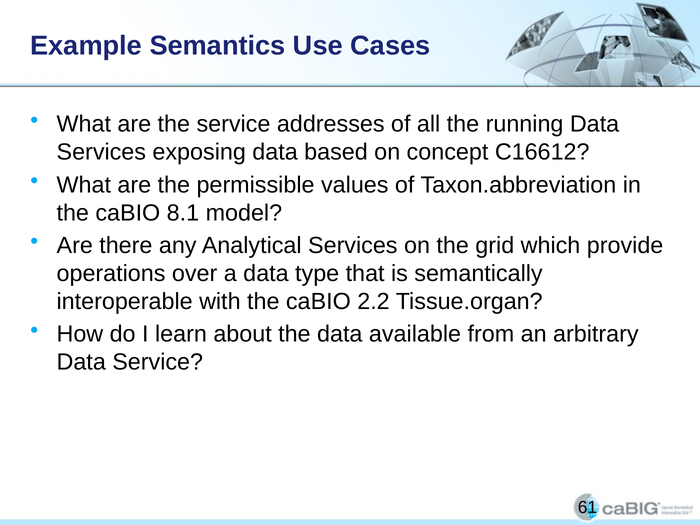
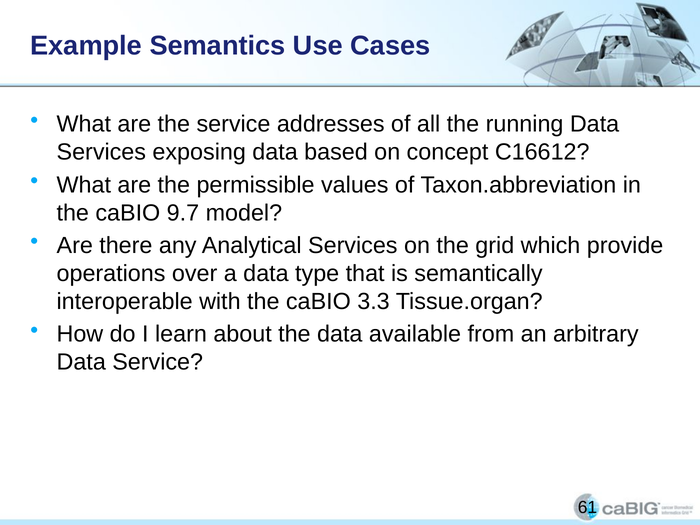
8.1: 8.1 -> 9.7 (183, 213)
2.2: 2.2 -> 3.3 (374, 301)
